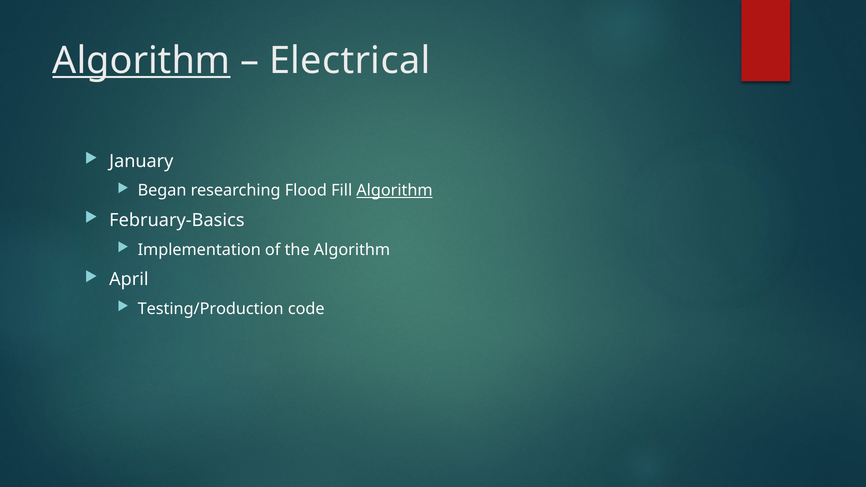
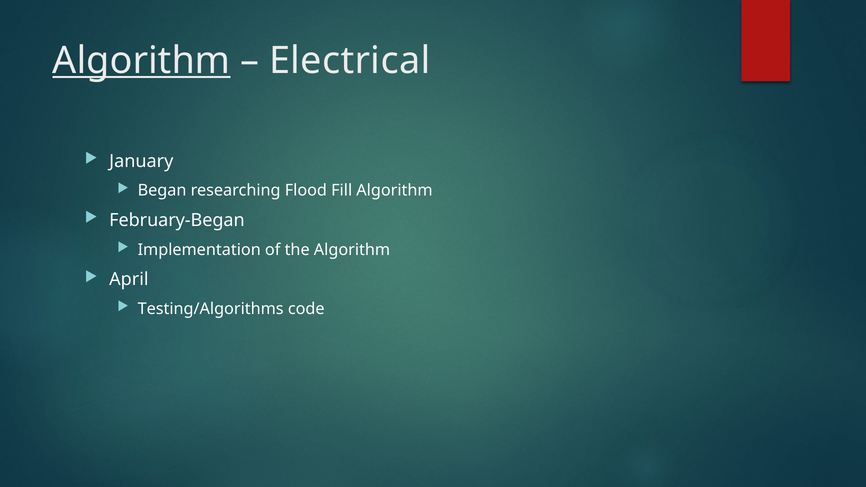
Algorithm underline: present -> none (395, 191)
February-Basics: February-Basics -> February-Began (177, 220)
Testing/Production: Testing/Production -> Testing/Algorithms (211, 309)
